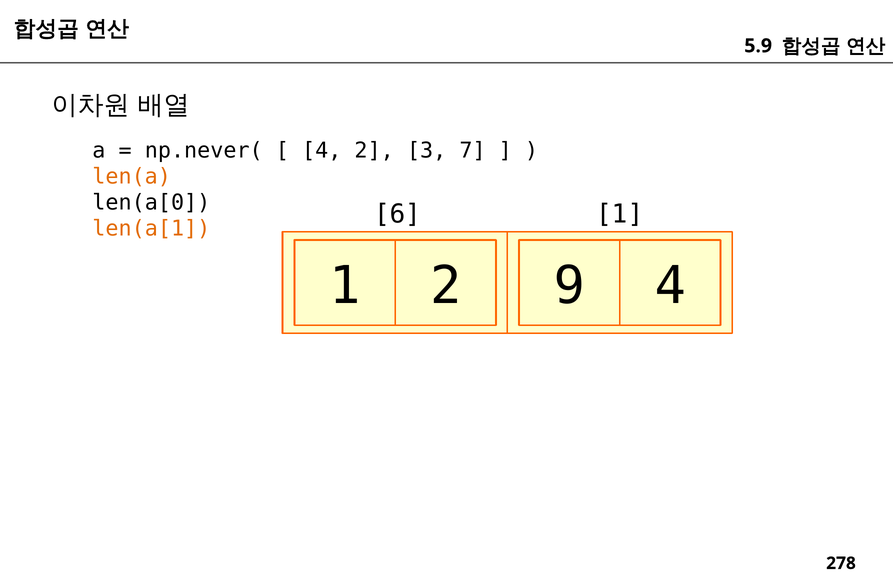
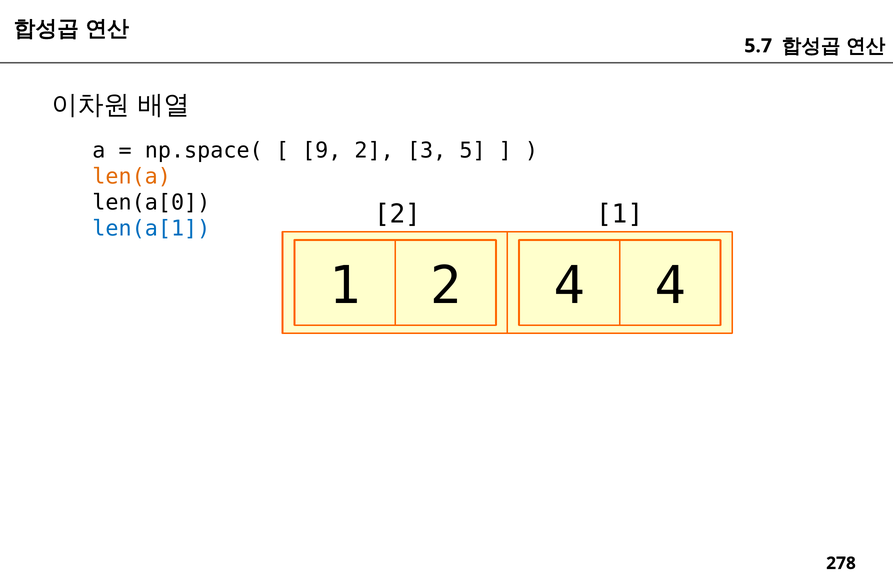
5.9: 5.9 -> 5.7 (758, 46)
np.never(: np.never( -> np.space( (204, 150)
4: 4 -> 9 (322, 150)
7: 7 -> 5 (473, 150)
6: 6 -> 2 (398, 214)
len(a[1 colour: orange -> blue (151, 229)
2 9: 9 -> 4 (569, 286)
